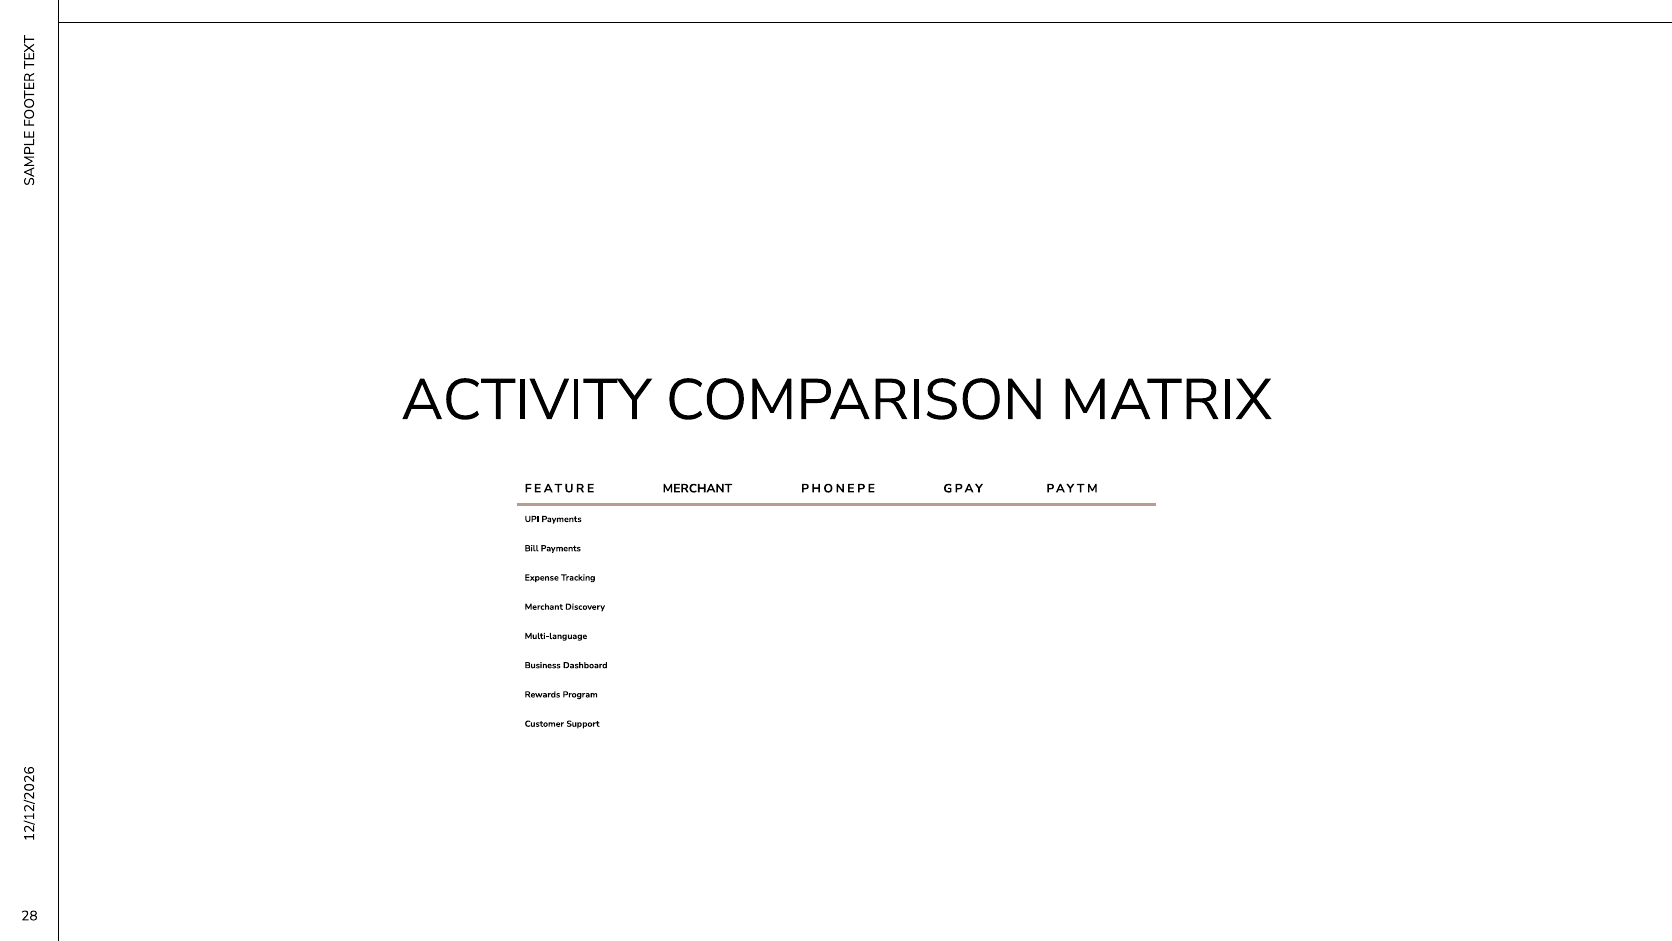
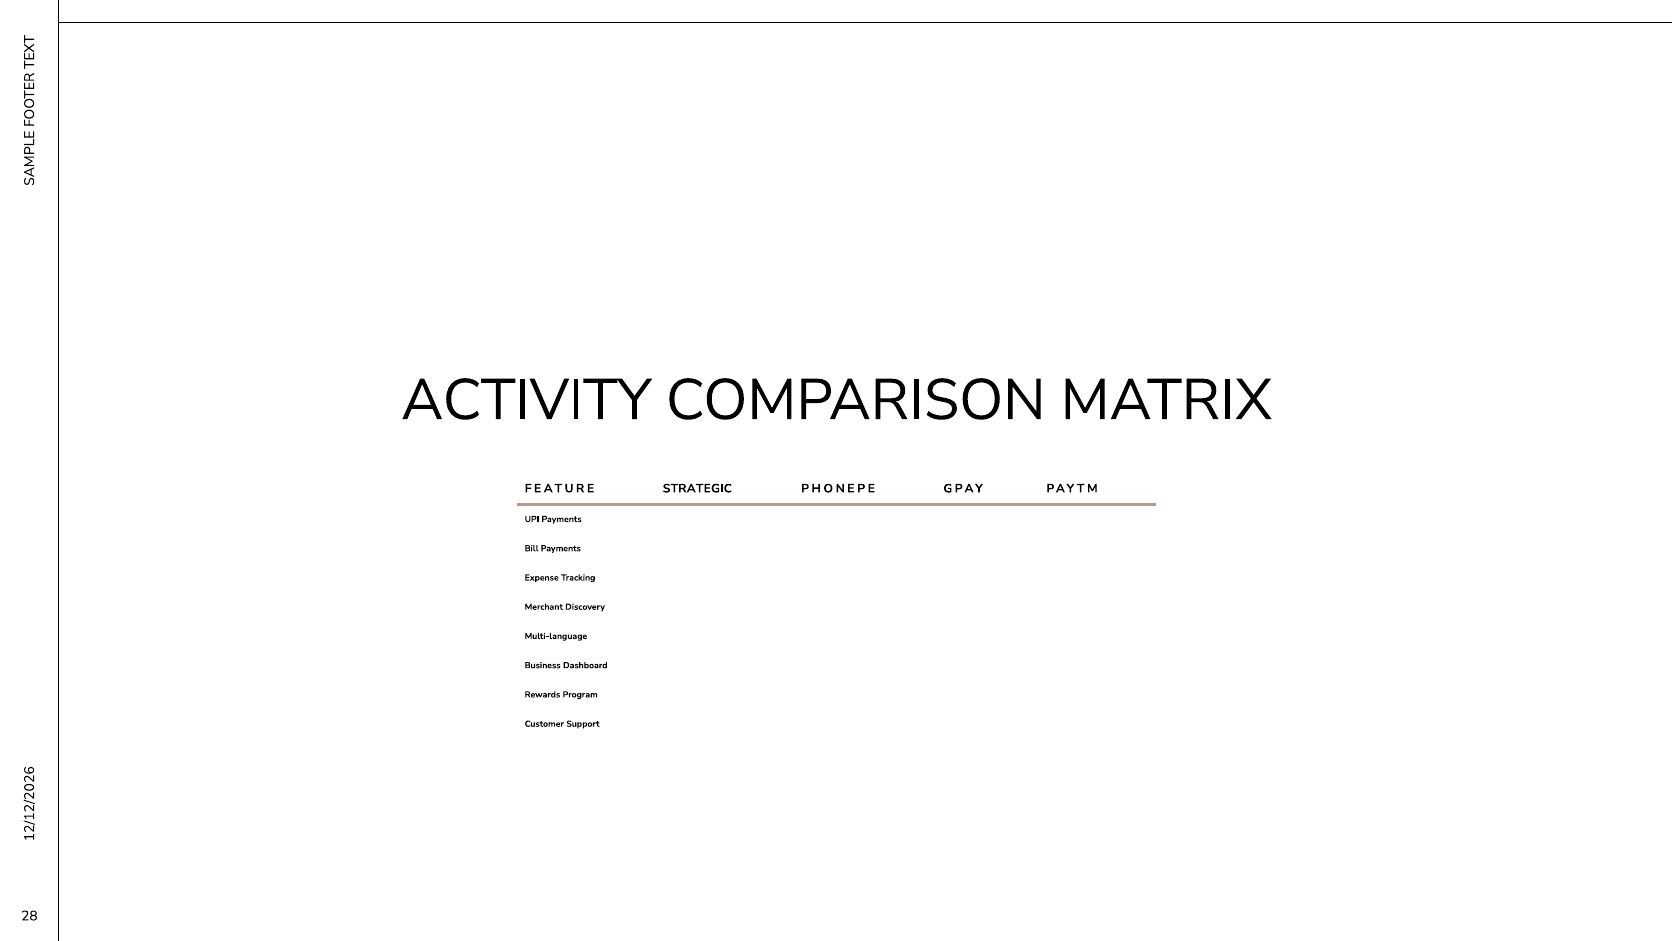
FEATURE MERCHANT: MERCHANT -> STRATEGIC (697, 488)
